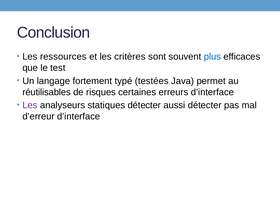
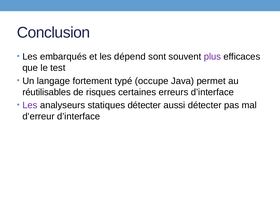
ressources: ressources -> embarqués (63, 57)
critères: critères -> dépend (130, 57)
plus colour: blue -> purple (212, 57)
testées: testées -> occupe (152, 81)
